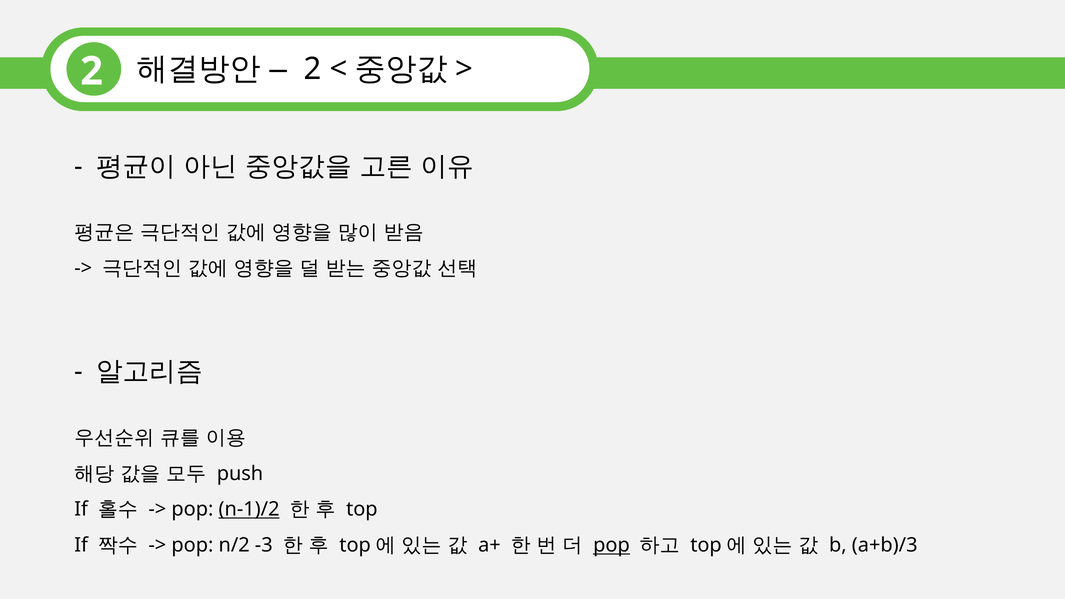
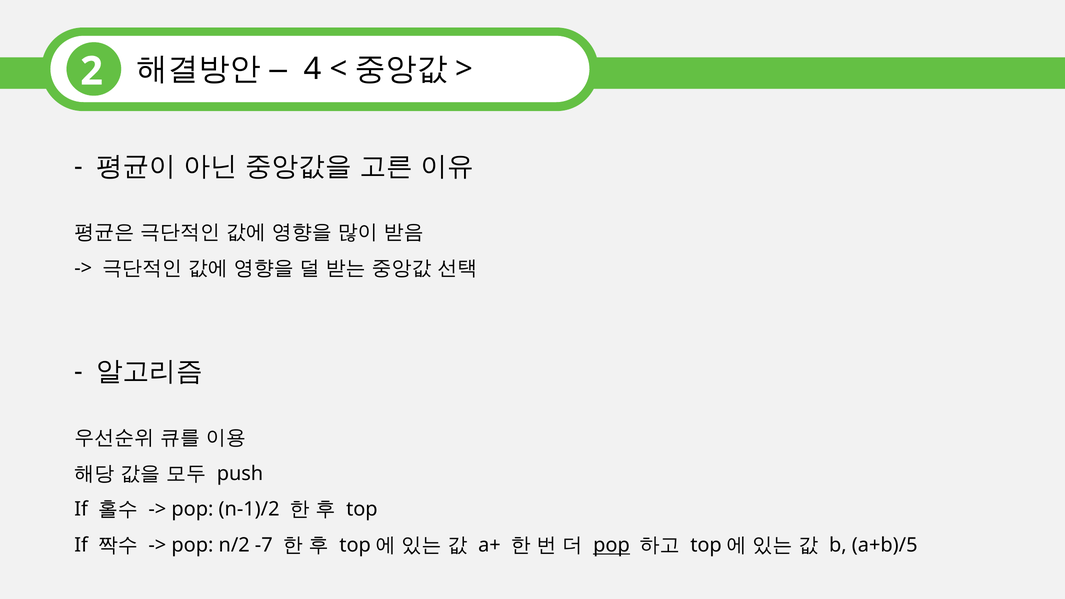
2: 2 -> 4 (313, 69)
n-1)/2 underline: present -> none (249, 509)
-3: -3 -> -7 (264, 545)
a+b)/3: a+b)/3 -> a+b)/5 (885, 545)
